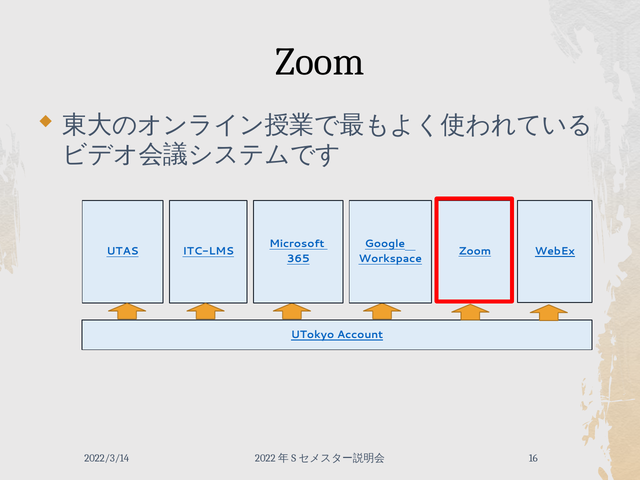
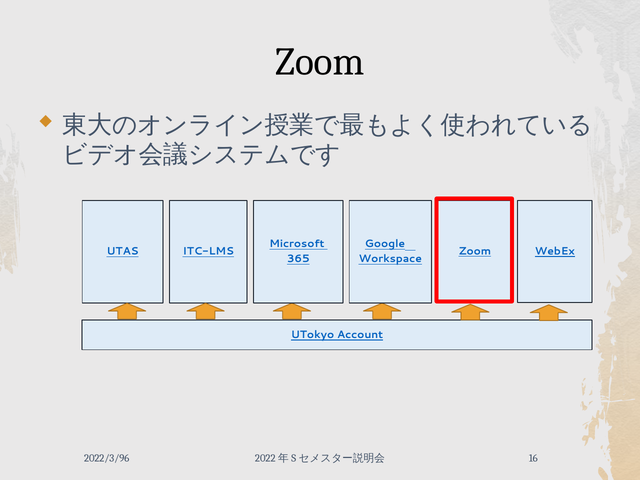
2022/3/14: 2022/3/14 -> 2022/3/96 (107, 458)
